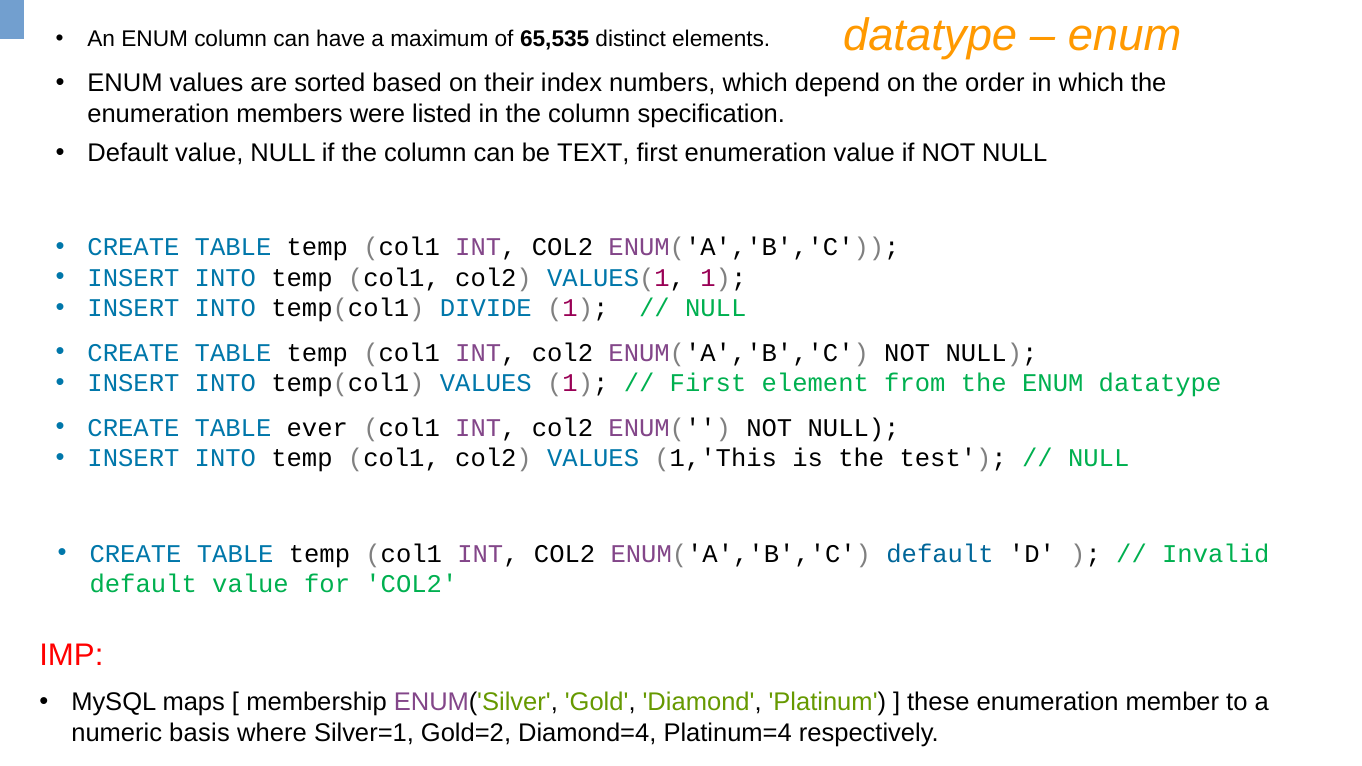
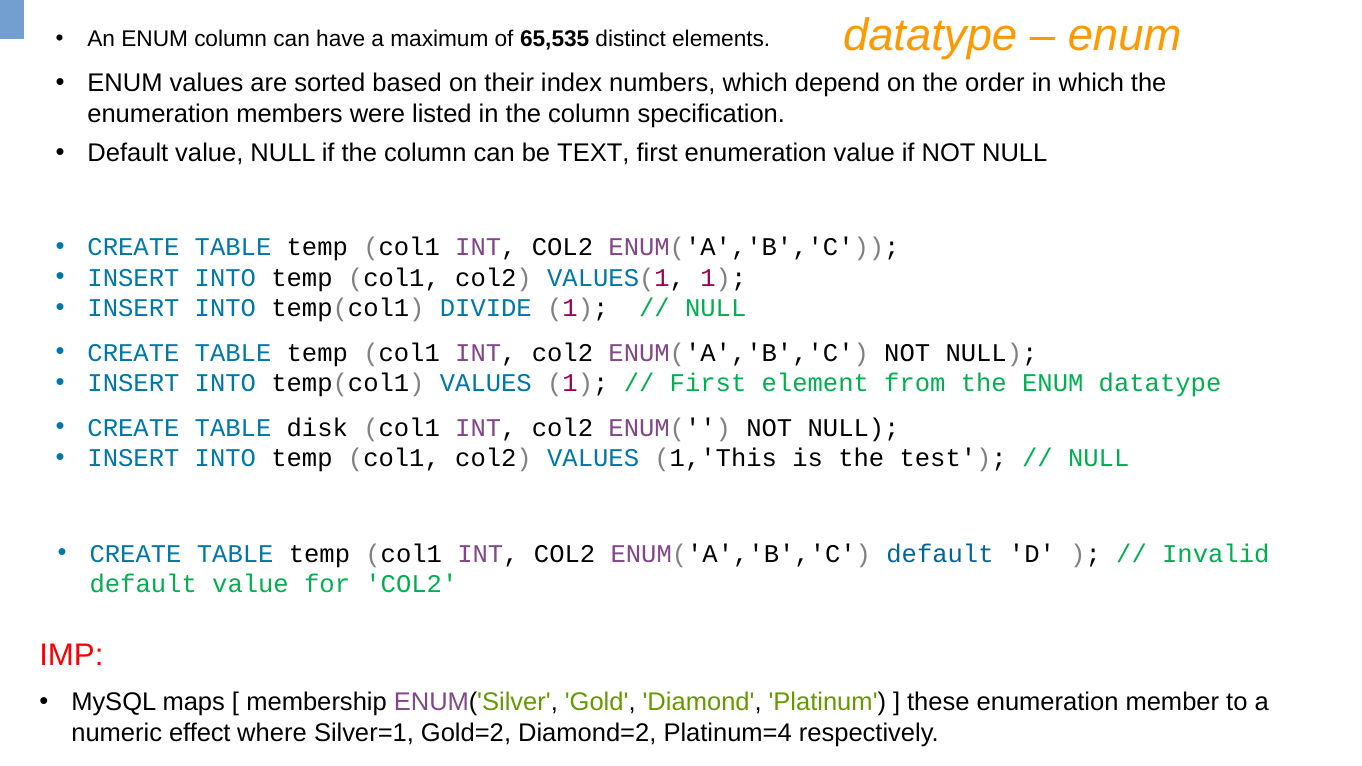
ever: ever -> disk (317, 428)
basis: basis -> effect (200, 733)
Diamond=4: Diamond=4 -> Diamond=2 (587, 733)
